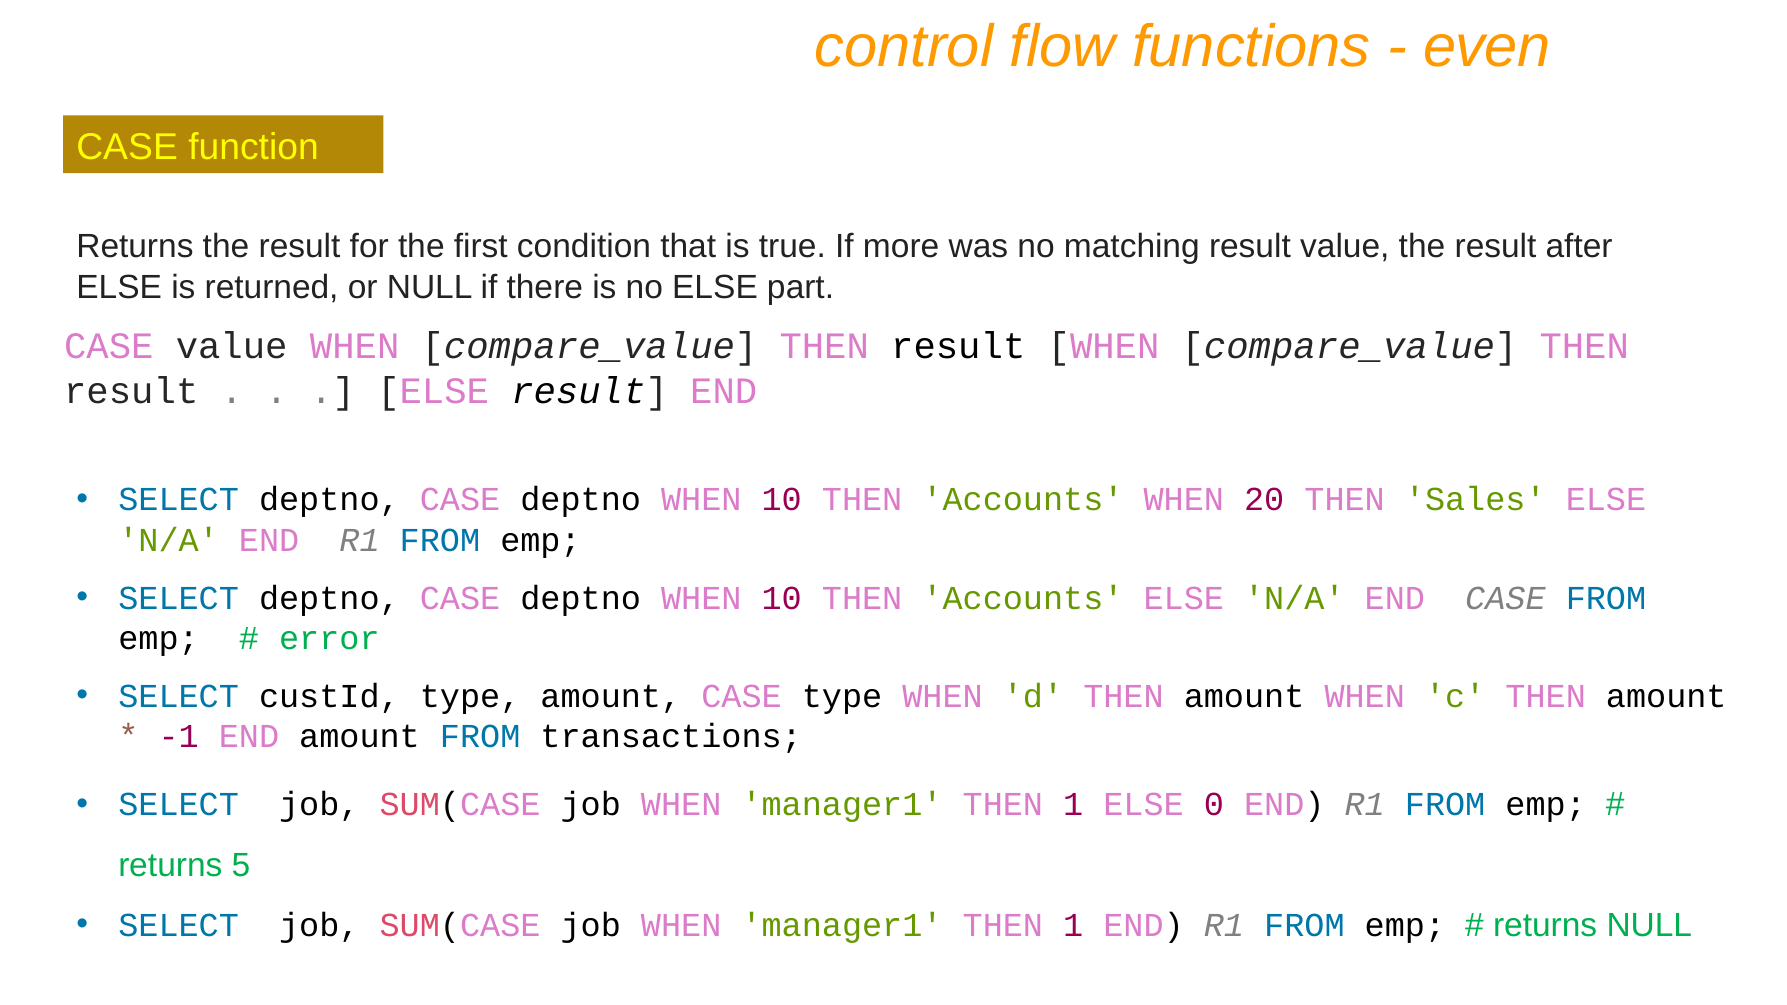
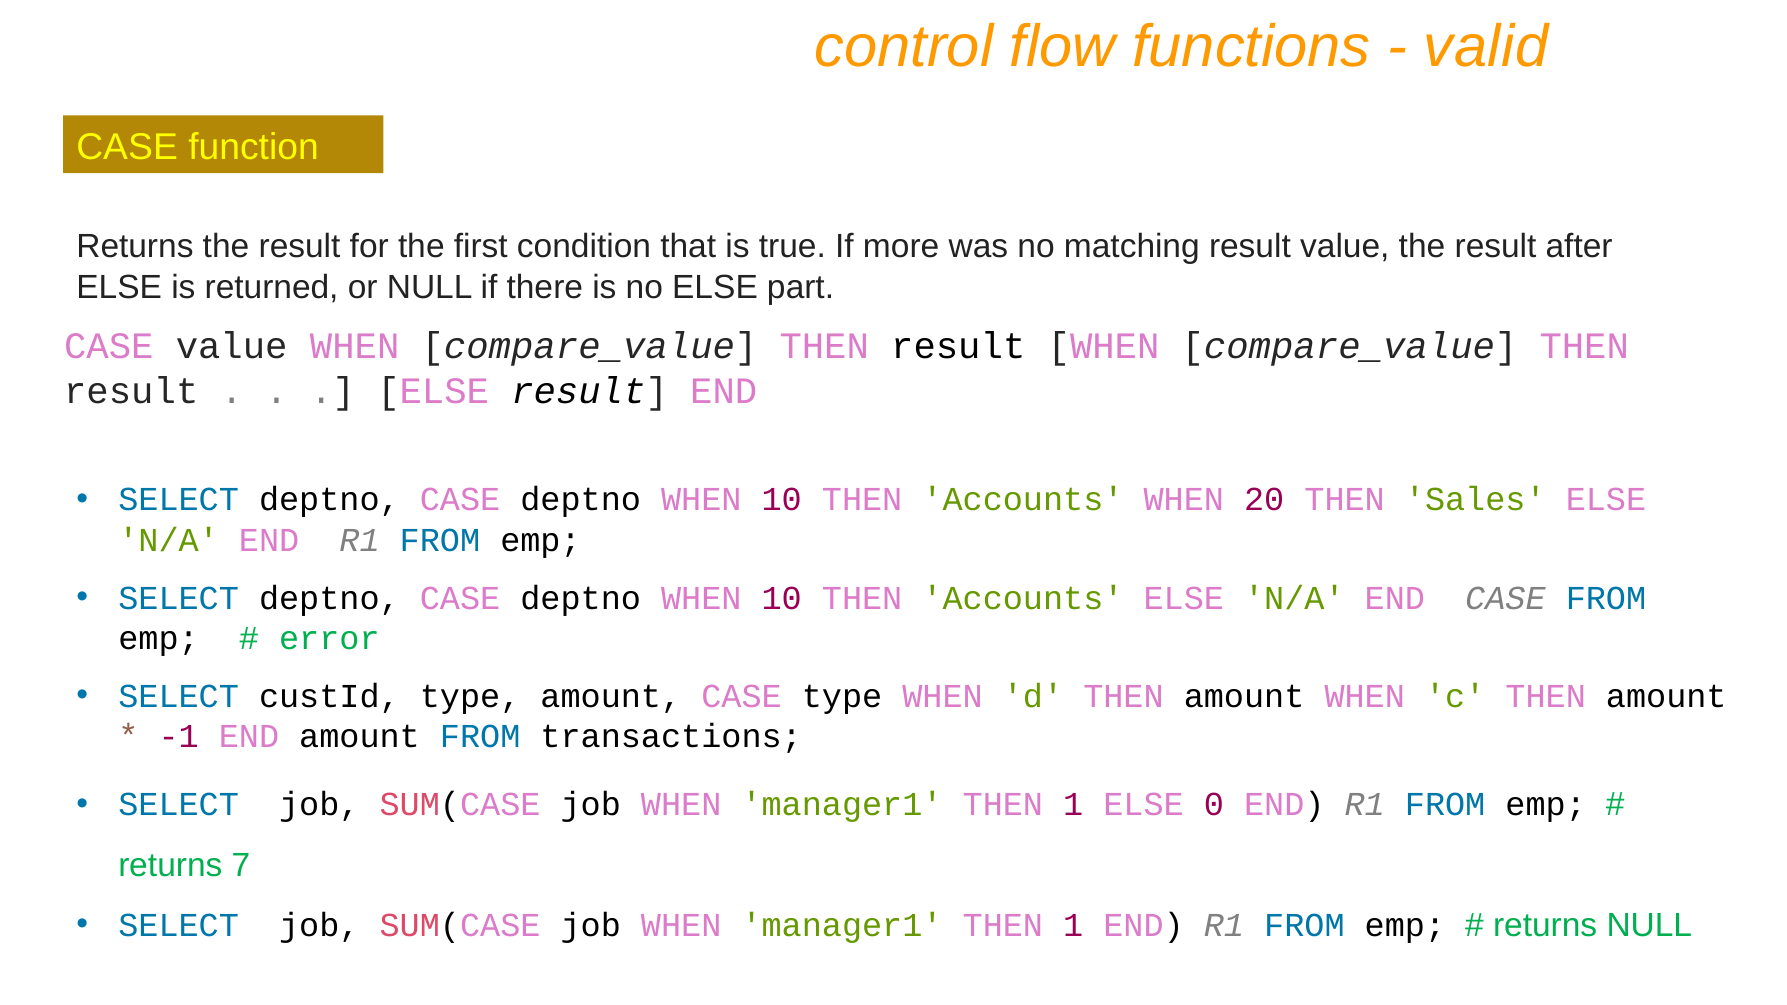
even: even -> valid (1486, 47)
5: 5 -> 7 (241, 865)
